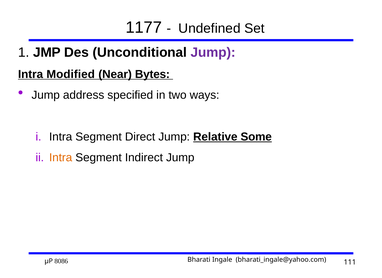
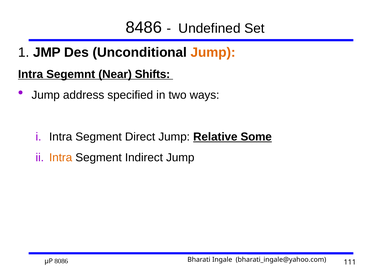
1177: 1177 -> 8486 (144, 27)
Jump colour: purple -> orange (213, 52)
Modified: Modified -> Segemnt (71, 74)
Bytes: Bytes -> Shifts (152, 74)
